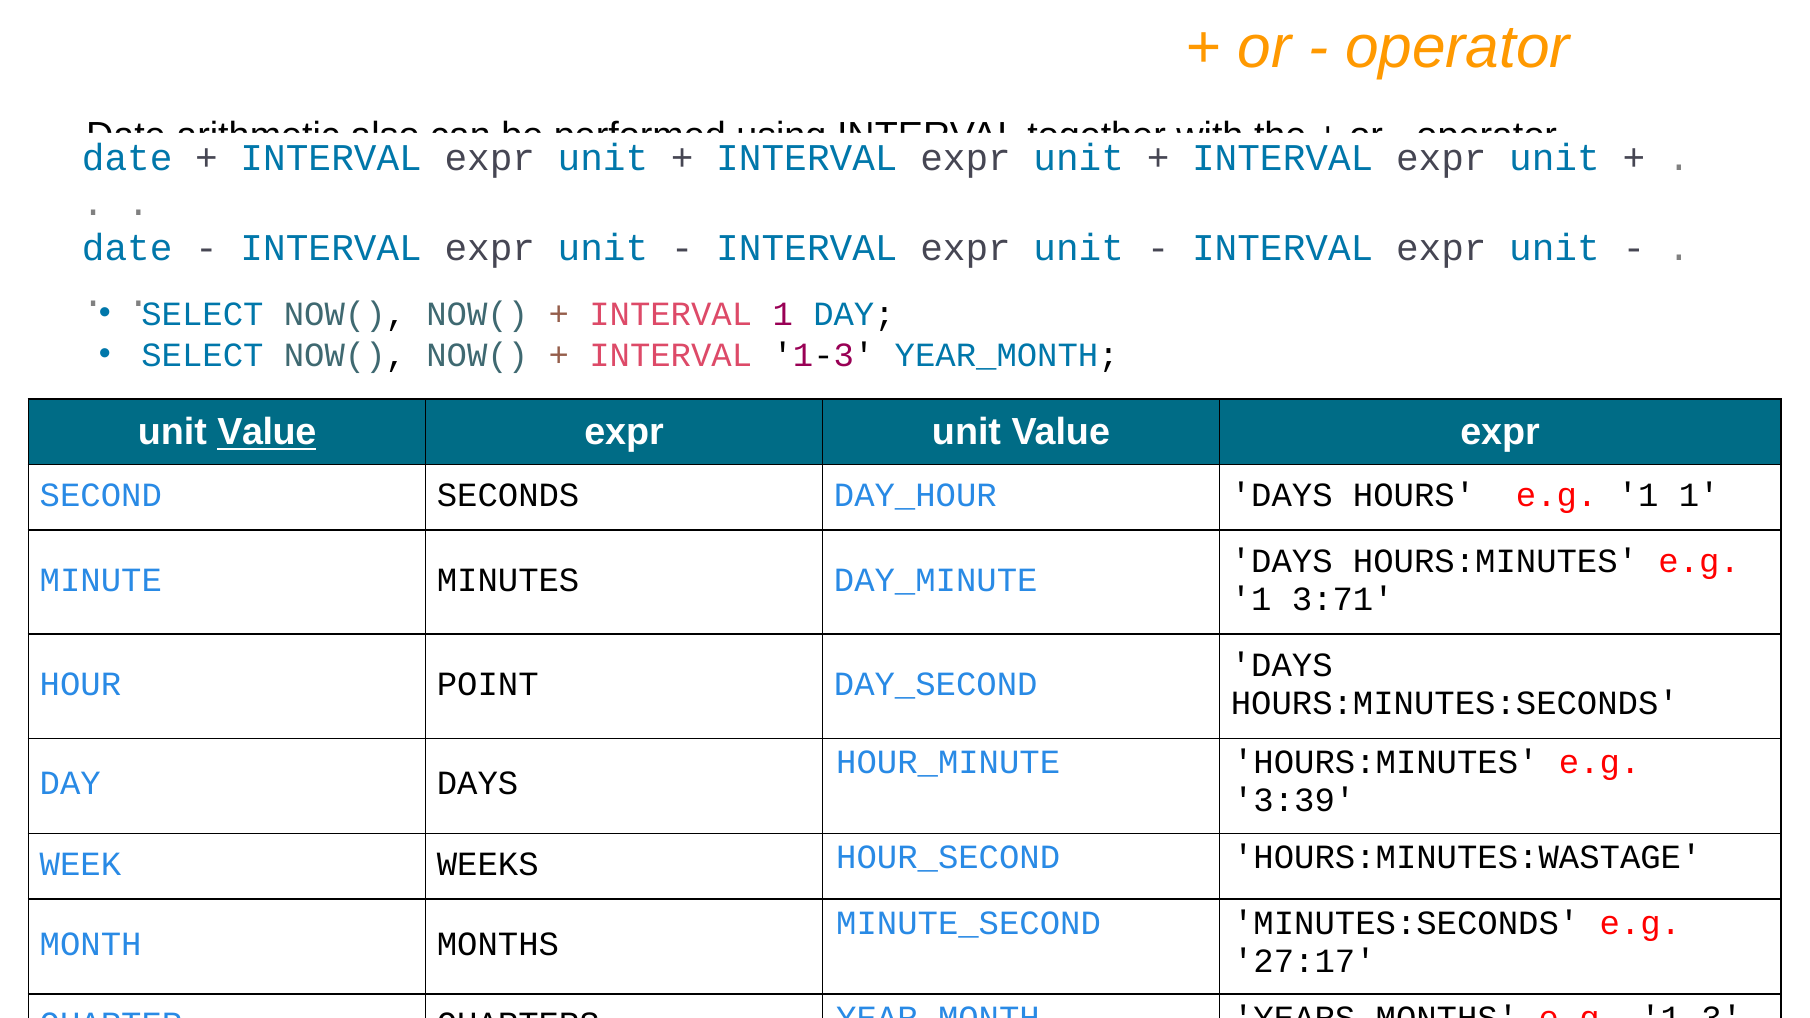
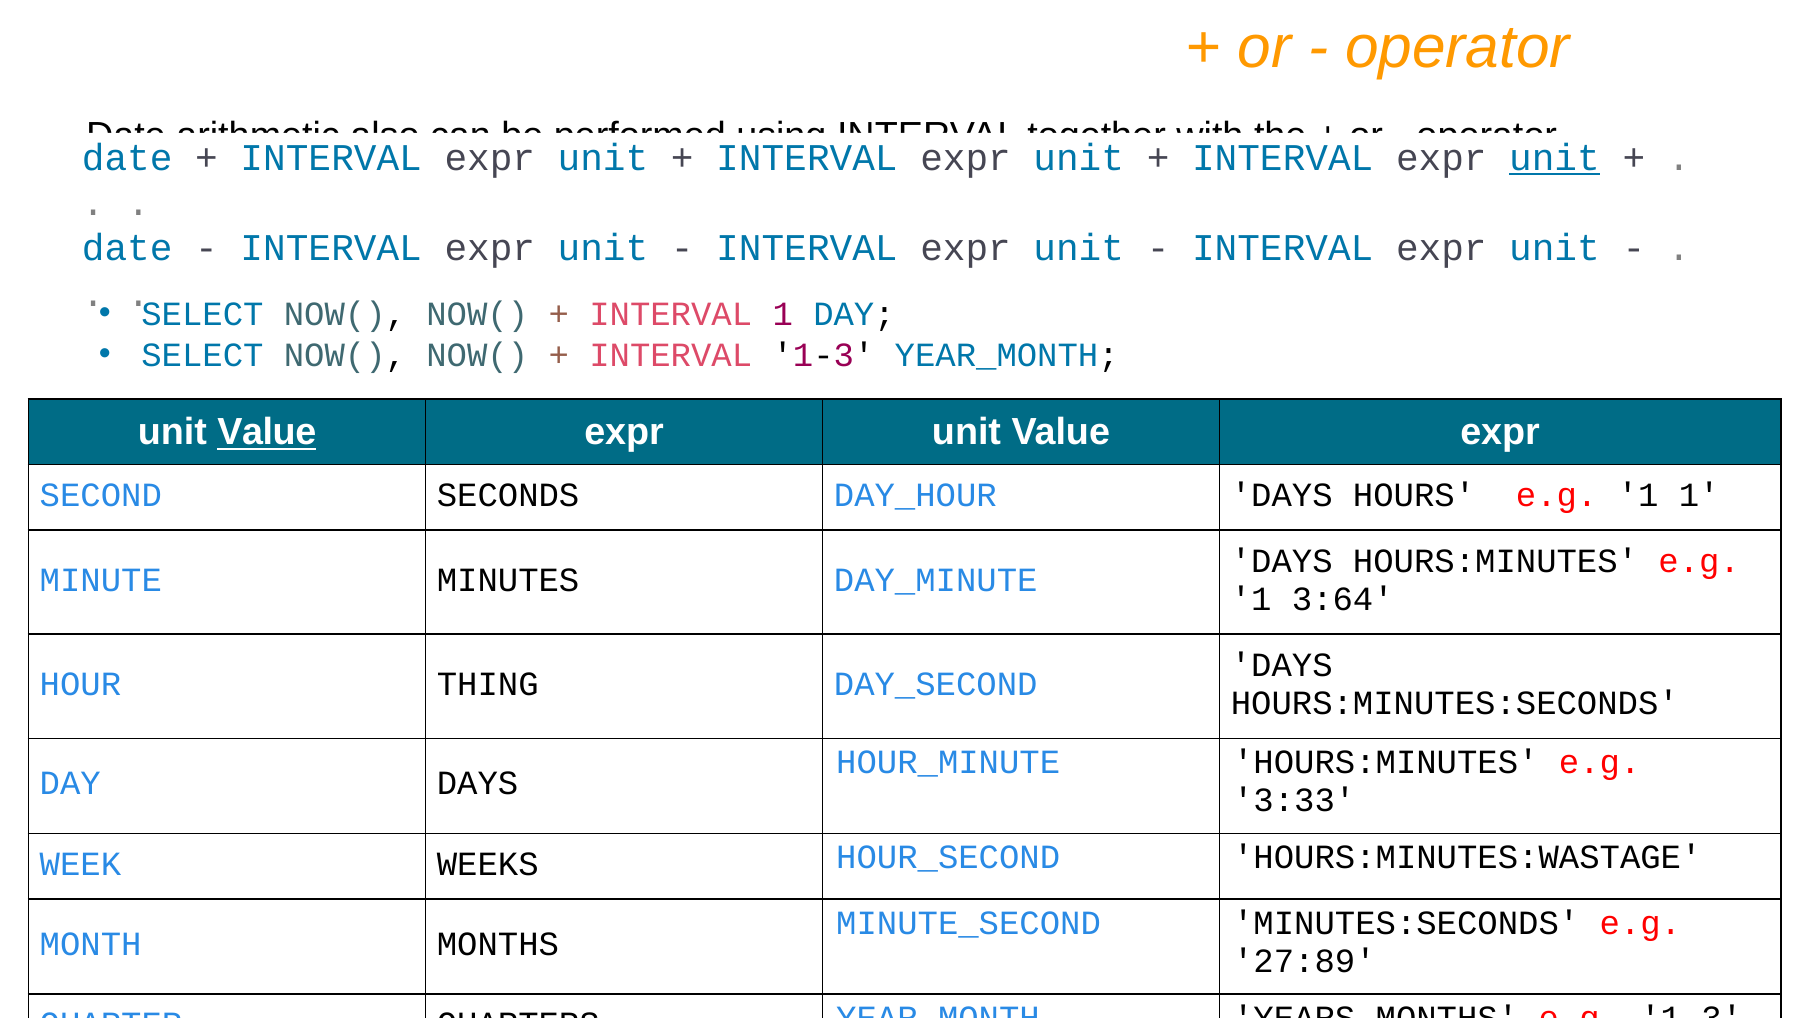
unit underline: none -> present (1554, 158)
3:71: 3:71 -> 3:64 (1343, 599)
POINT: POINT -> THING (488, 684)
3:39: 3:39 -> 3:33 (1294, 801)
27:17: 27:17 -> 27:89 (1304, 961)
